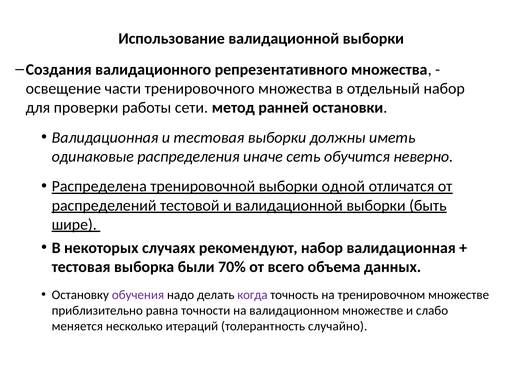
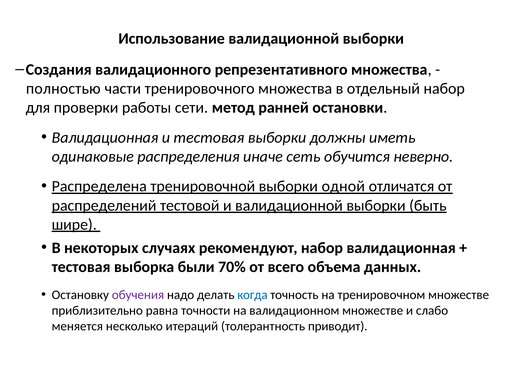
освещение: освещение -> полностью (63, 89)
когда colour: purple -> blue (252, 295)
случайно: случайно -> приводит (338, 326)
